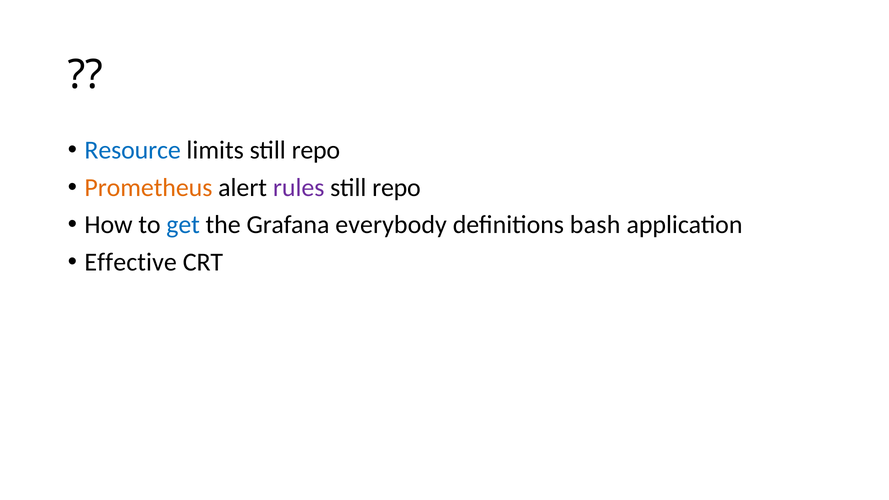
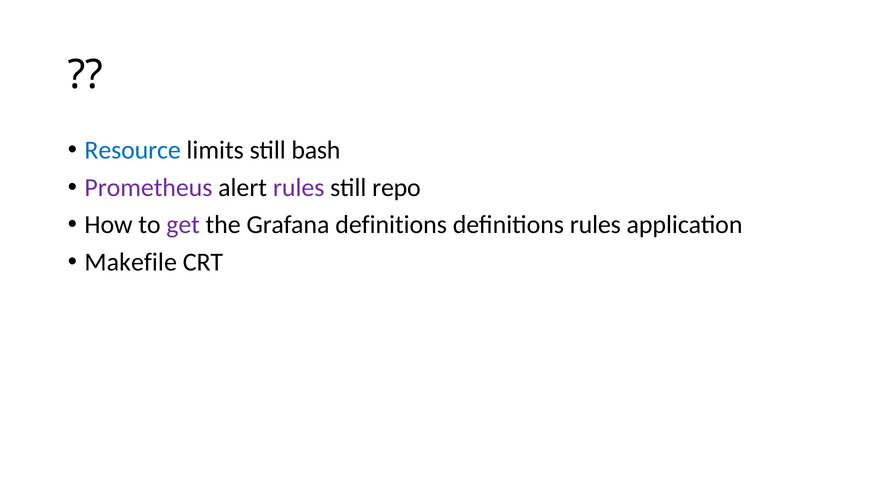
limits still repo: repo -> bash (316, 150)
Prometheus colour: orange -> purple (148, 188)
get colour: blue -> purple (183, 225)
Grafana everybody: everybody -> definitions (391, 225)
definitions bash: bash -> rules (595, 225)
Effective: Effective -> Makefile (131, 262)
